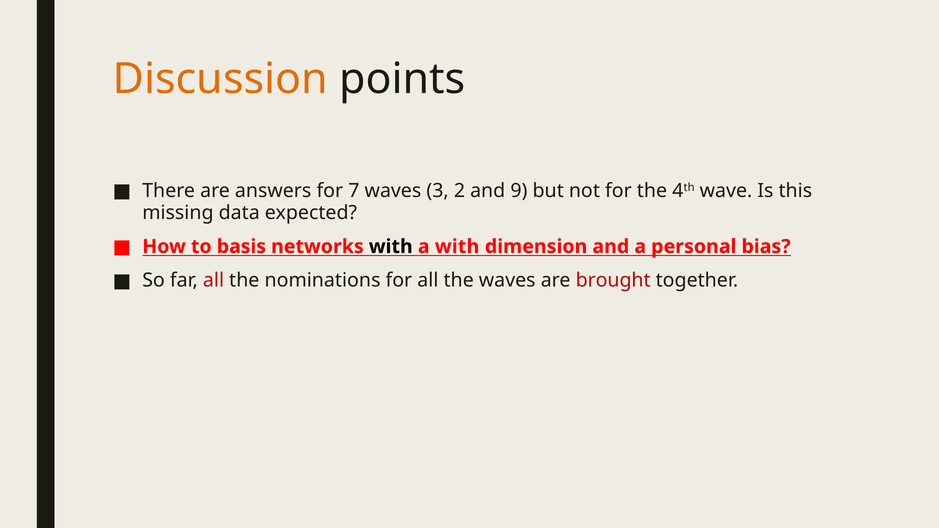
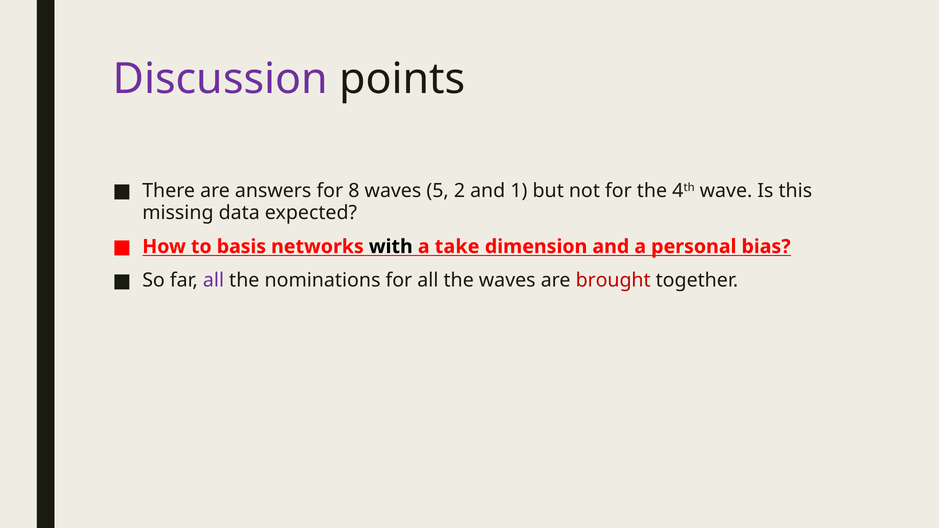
Discussion colour: orange -> purple (220, 79)
7: 7 -> 8 (354, 191)
3: 3 -> 5 (438, 191)
9: 9 -> 1 (519, 191)
a with: with -> take (457, 247)
all colour: red -> purple (213, 281)
